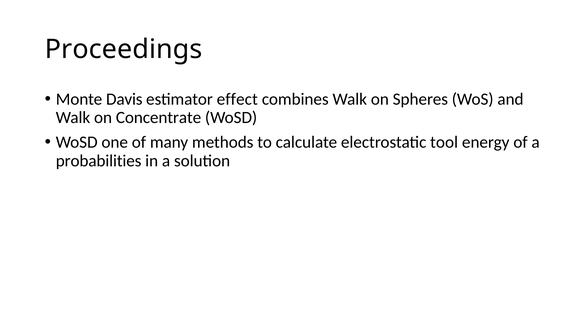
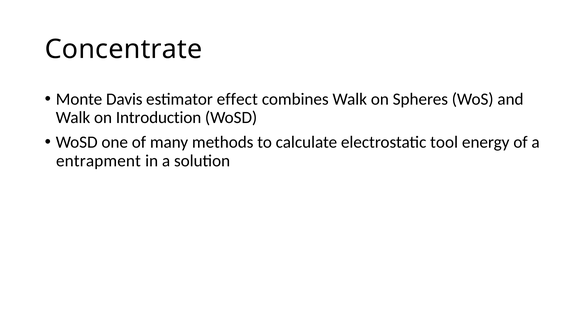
Proceedings: Proceedings -> Concentrate (124, 49)
Concentrate: Concentrate -> Introduction (159, 118)
probabilities: probabilities -> entrapment (98, 161)
